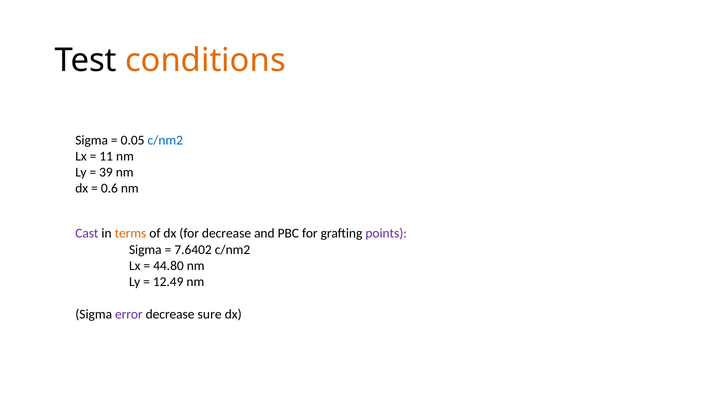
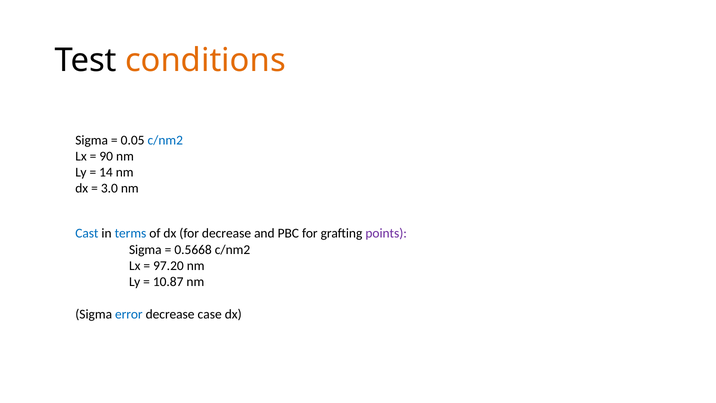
11: 11 -> 90 (106, 156)
39: 39 -> 14 (106, 172)
0.6: 0.6 -> 3.0 (109, 188)
Cast colour: purple -> blue (87, 233)
terms colour: orange -> blue (130, 233)
7.6402: 7.6402 -> 0.5668 (193, 250)
44.80: 44.80 -> 97.20 (168, 266)
12.49: 12.49 -> 10.87 (168, 282)
error colour: purple -> blue (129, 314)
sure: sure -> case (210, 314)
